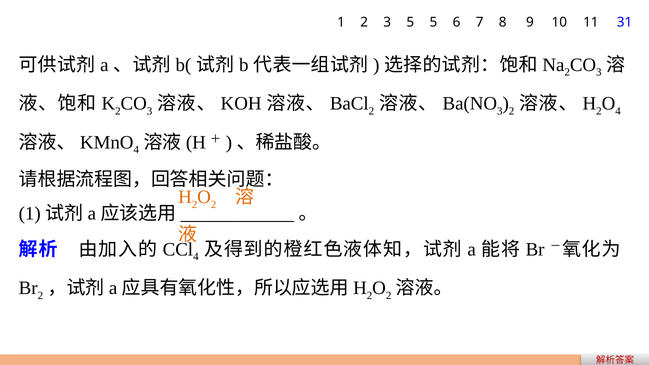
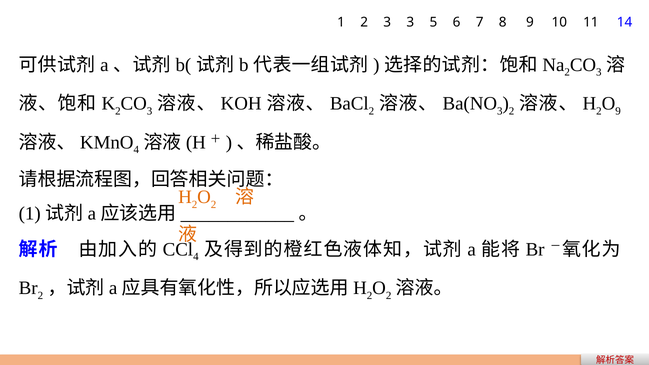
3 5: 5 -> 3 (410, 23)
31: 31 -> 14 (625, 23)
4: 4 -> 9 (618, 111)
